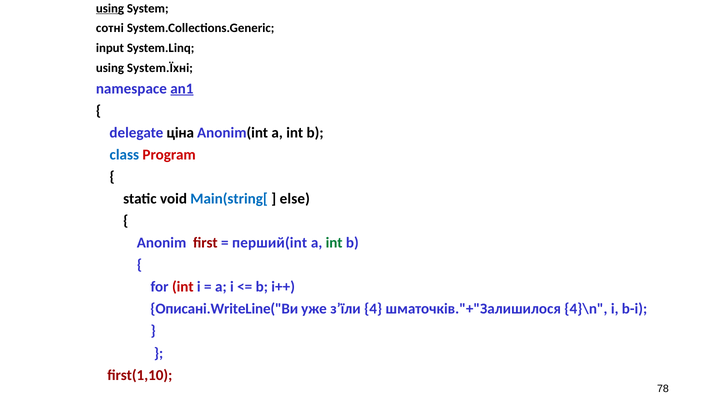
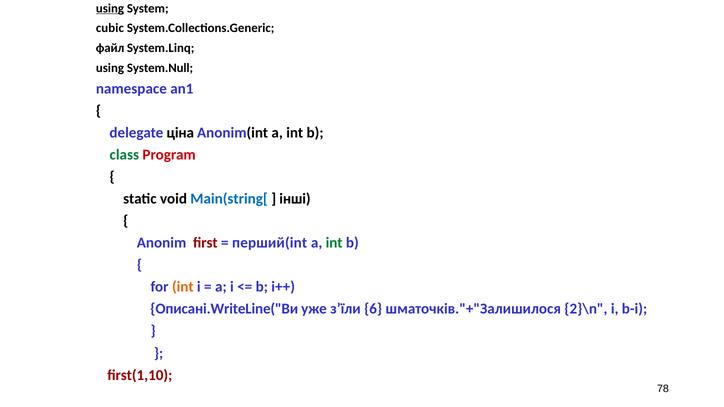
сотні: сотні -> cubic (110, 28)
input: input -> файл (110, 48)
System.Їхні: System.Їхні -> System.Null (160, 68)
an1 underline: present -> none (182, 89)
class colour: blue -> green (124, 155)
else: else -> інші (295, 199)
int colour: red -> orange (183, 287)
4: 4 -> 6 (373, 309)
4}\n: 4}\n -> 2}\n (586, 309)
